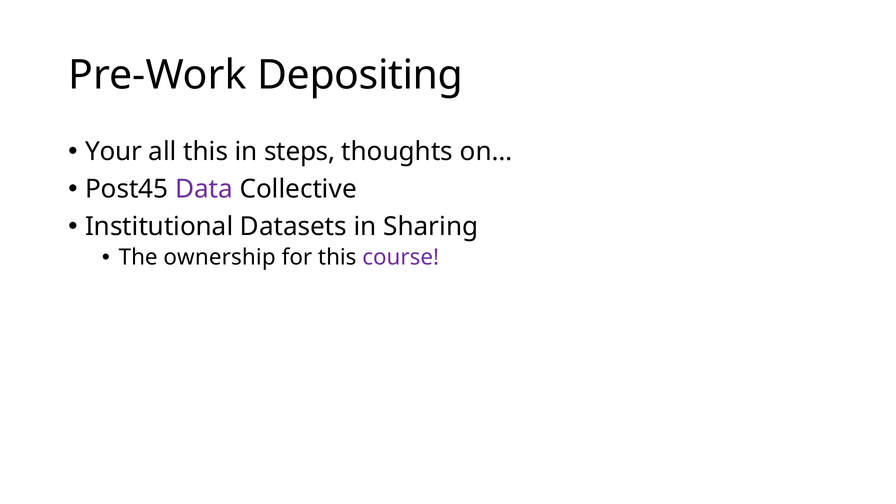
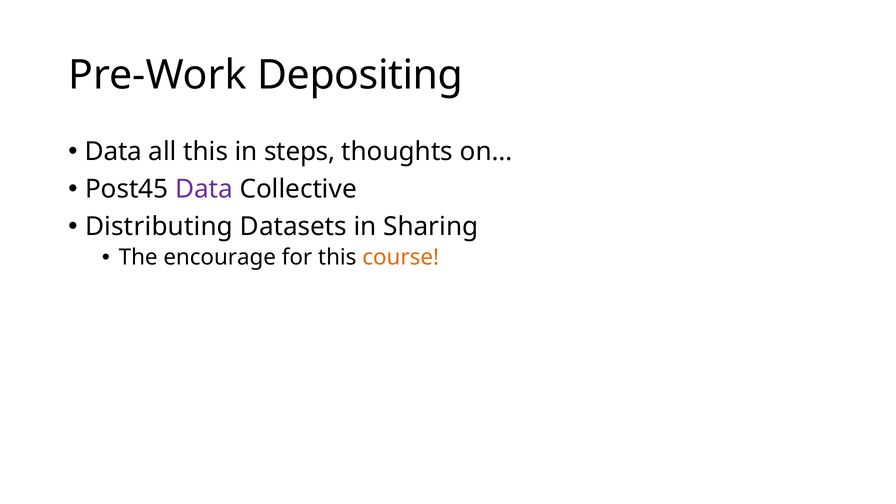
Your: Your -> Data (113, 151)
Institutional: Institutional -> Distributing (159, 227)
ownership: ownership -> encourage (220, 258)
course colour: purple -> orange (401, 258)
